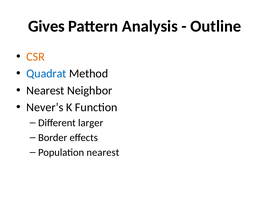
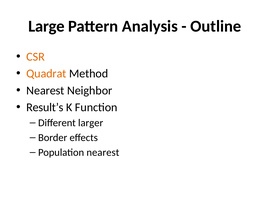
Gives: Gives -> Large (46, 26)
Quadrat colour: blue -> orange (46, 73)
Never’s: Never’s -> Result’s (45, 107)
